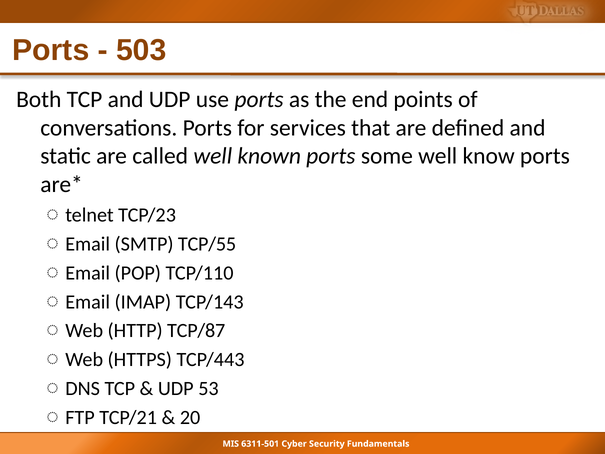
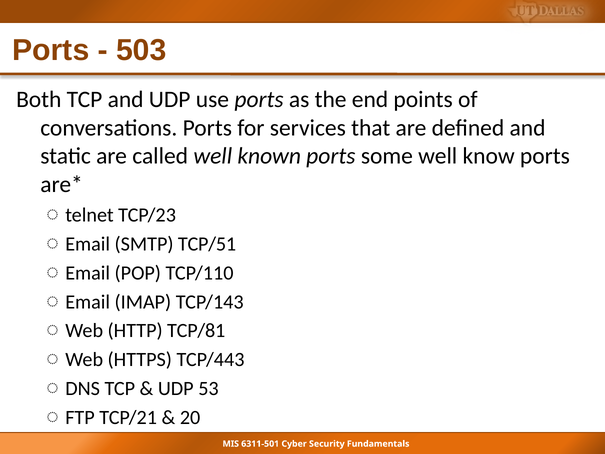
TCP/55: TCP/55 -> TCP/51 (207, 244)
TCP/87: TCP/87 -> TCP/81 (196, 331)
